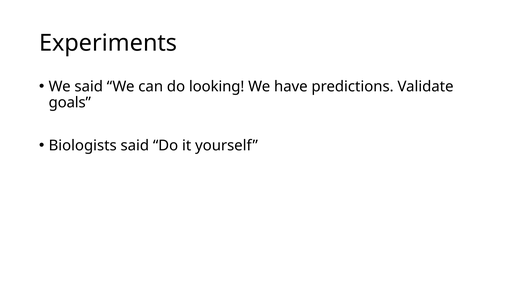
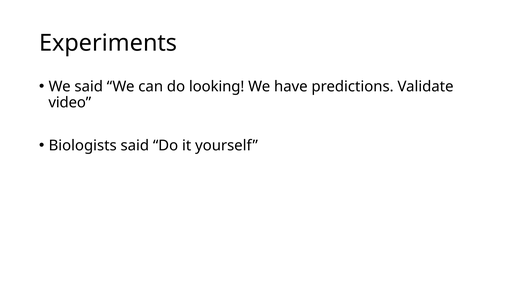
goals: goals -> video (70, 103)
